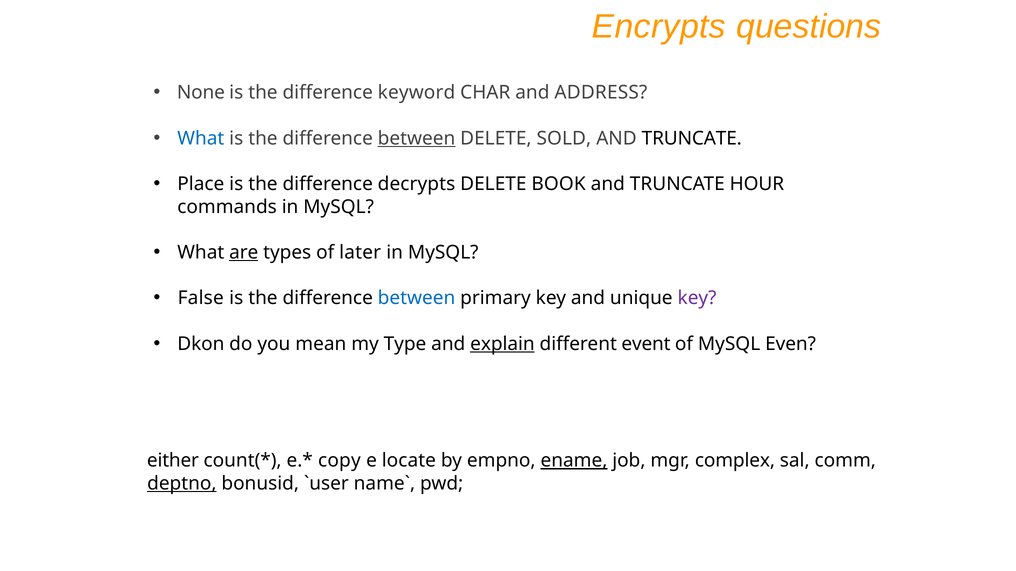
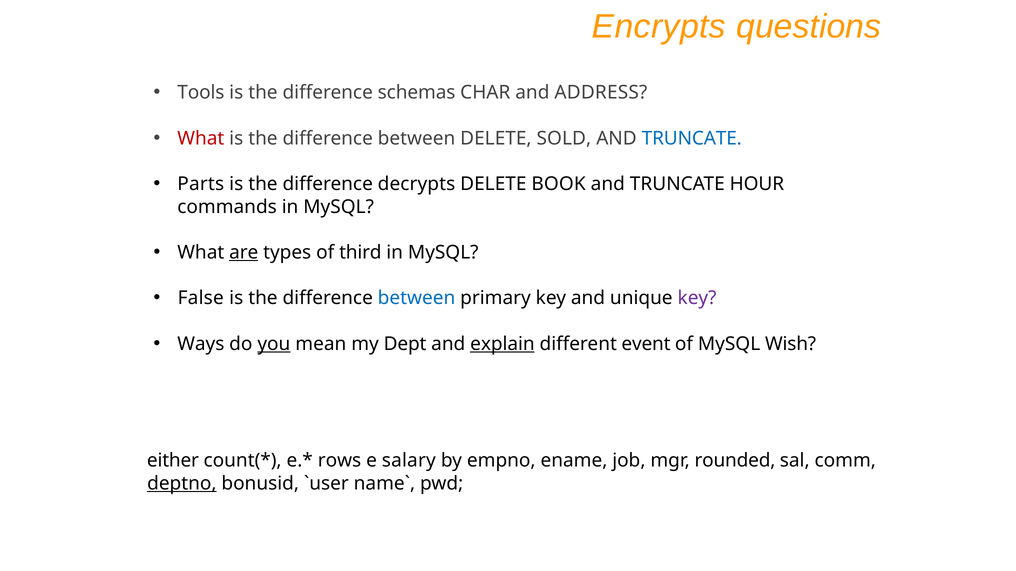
None: None -> Tools (201, 93)
keyword: keyword -> schemas (417, 93)
What colour: blue -> red (201, 138)
between underline: present -> none (417, 138)
TRUNCATE colour: black -> blue (692, 138)
Place: Place -> Parts (201, 184)
later: later -> third (360, 253)
Dkon: Dkon -> Ways (201, 344)
you underline: none -> present (274, 344)
Type: Type -> Dept (405, 344)
Even: Even -> Wish (791, 344)
copy: copy -> rows (340, 461)
locate: locate -> salary (409, 461)
ename underline: present -> none (574, 461)
complex: complex -> rounded (735, 461)
